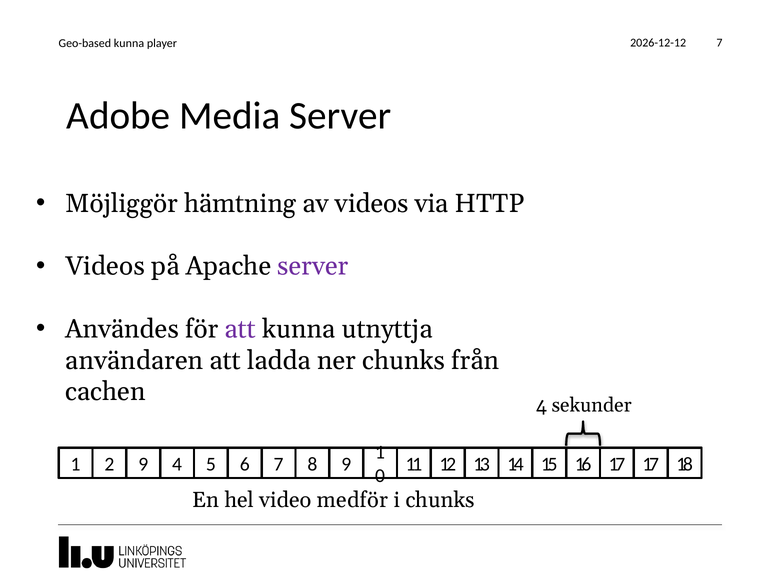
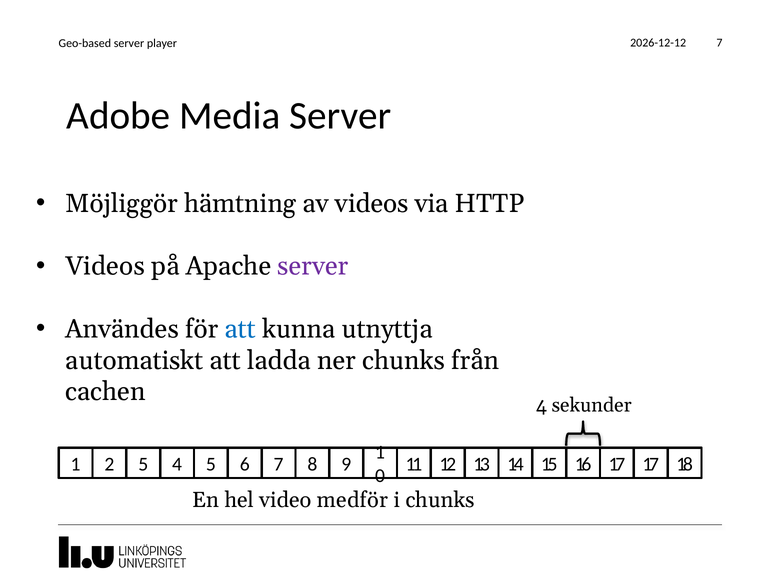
Geo-based kunna: kunna -> server (129, 43)
att colour: purple -> blue (240, 329)
användaren: användaren -> automatiskt (134, 360)
2 9: 9 -> 5 (143, 464)
